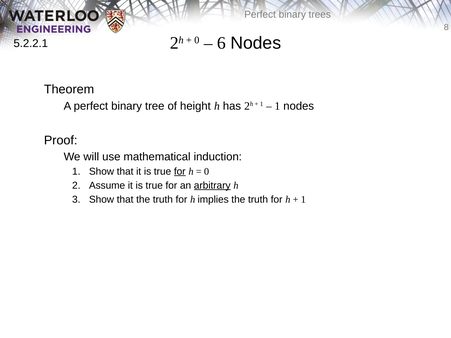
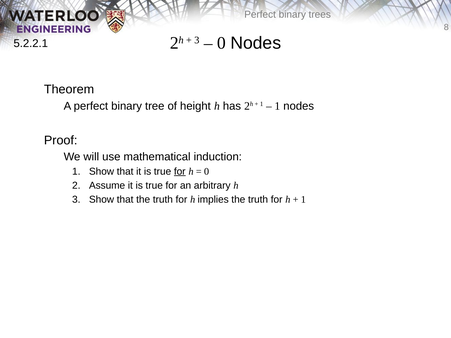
0: 0 -> 3 (197, 40)
6: 6 -> 0 (221, 43)
arbitrary underline: present -> none (212, 186)
